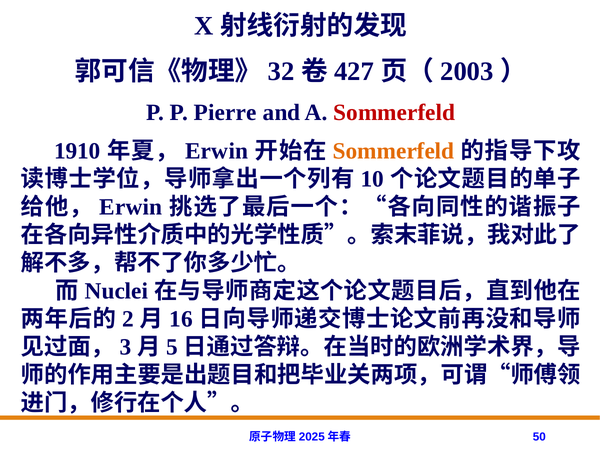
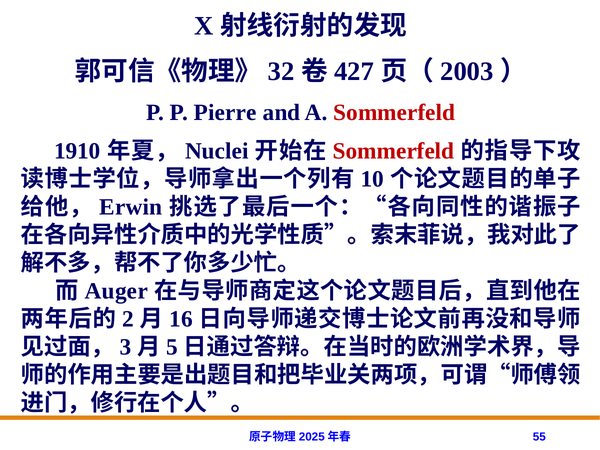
Erwin: Erwin -> Nuclei (217, 151)
Sommerfeld colour: orange -> red (394, 151)
Nuclei: Nuclei -> Auger (116, 291)
50: 50 -> 55 (539, 437)
